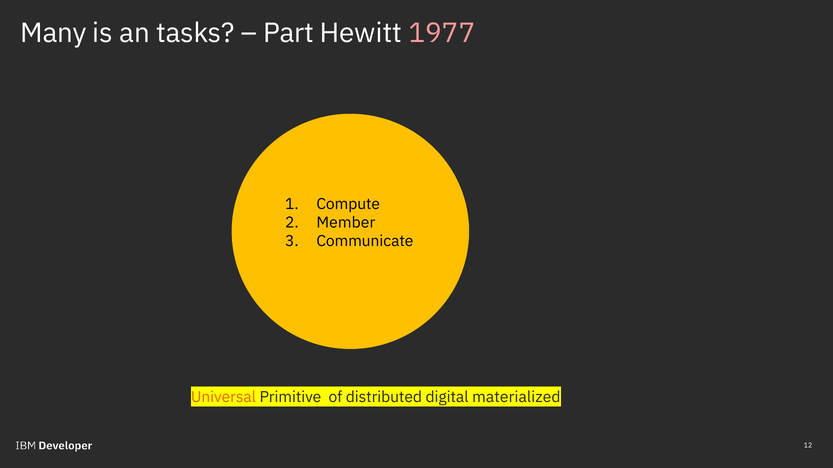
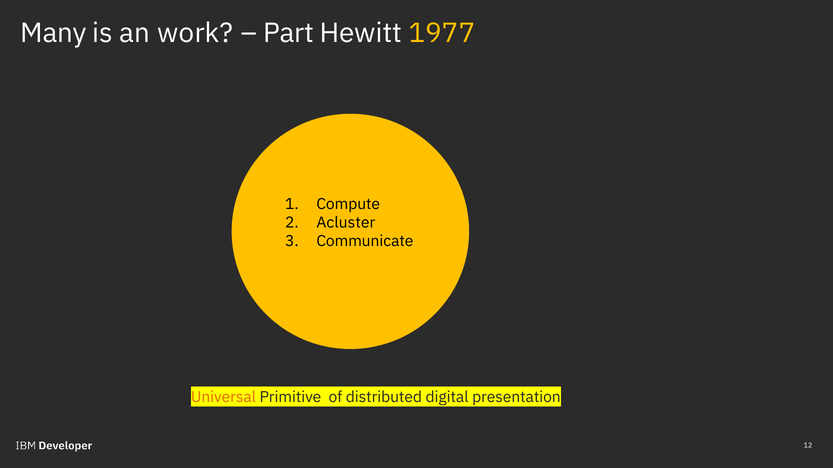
tasks: tasks -> work (195, 33)
1977 colour: pink -> yellow (442, 33)
Member: Member -> Acluster (346, 223)
materialized: materialized -> presentation (516, 398)
